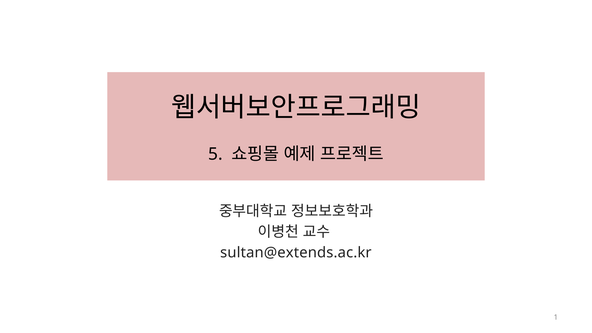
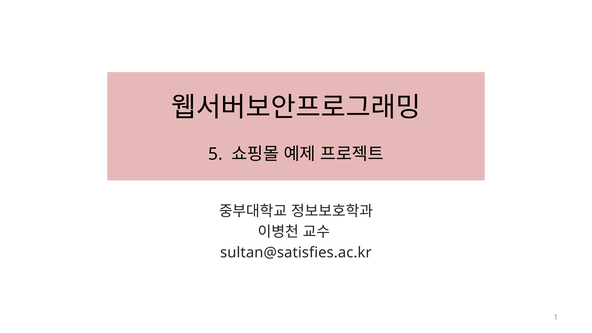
sultan@extends.ac.kr: sultan@extends.ac.kr -> sultan@satisfies.ac.kr (296, 253)
